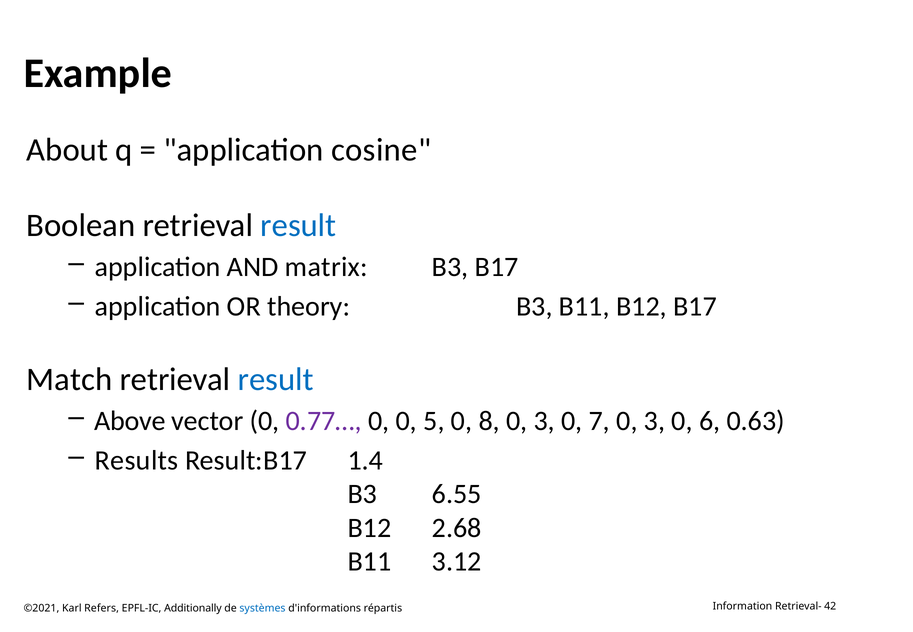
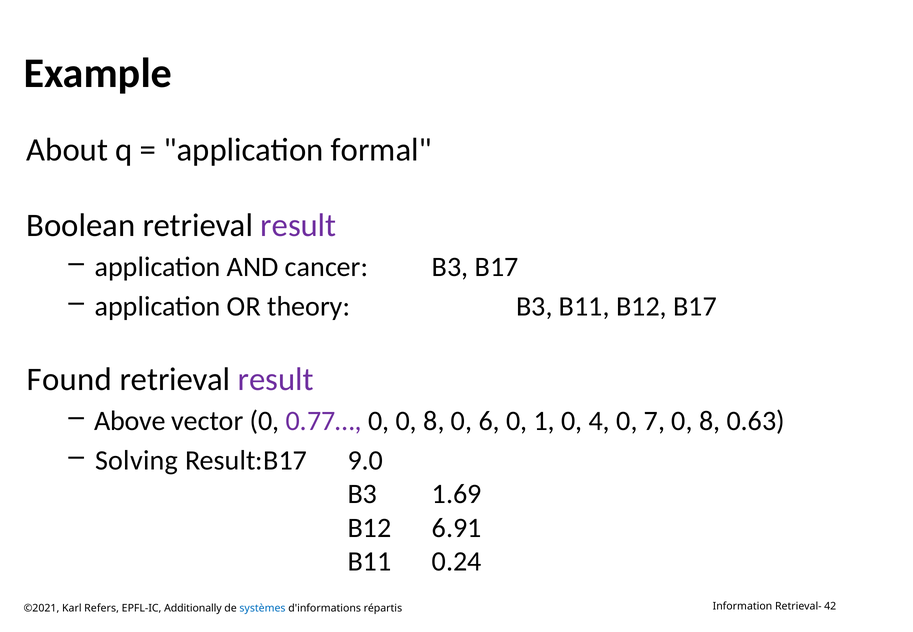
cosine: cosine -> formal (381, 150)
result colour: blue -> purple (298, 225)
matrix: matrix -> cancer (327, 267)
Match: Match -> Found (69, 379)
result colour: blue -> purple (276, 379)
0 0 5: 5 -> 8 (434, 421)
8: 8 -> 6 (489, 421)
3: 3 -> 1 (544, 421)
7: 7 -> 4 (599, 421)
3: 3 -> 7 (654, 421)
6: 6 -> 8 (710, 421)
Results: Results -> Solving (137, 460)
1.4: 1.4 -> 9.0 (365, 460)
6.55: 6.55 -> 1.69 (457, 494)
2.68: 2.68 -> 6.91 (457, 528)
3.12: 3.12 -> 0.24 (457, 562)
